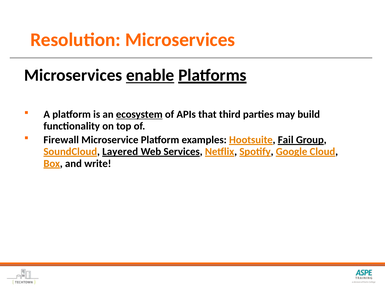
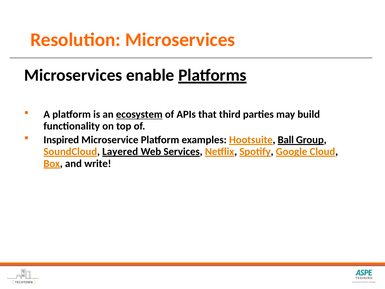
enable underline: present -> none (150, 75)
Firewall: Firewall -> Inspired (61, 140)
Fail: Fail -> Ball (286, 140)
